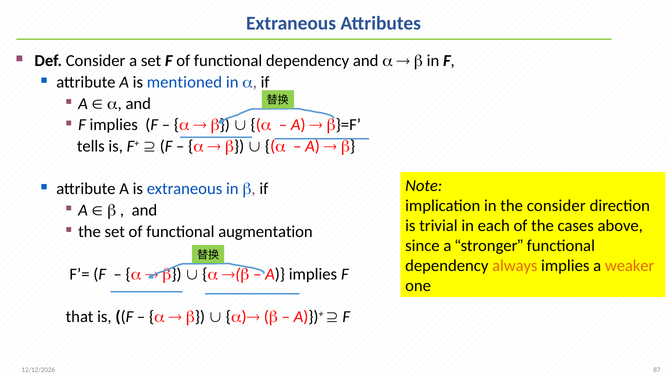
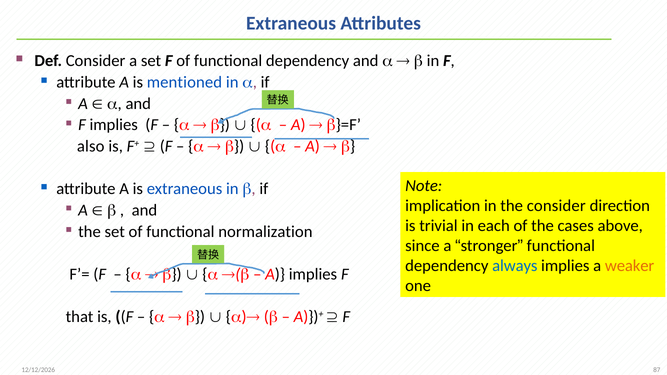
tells: tells -> also (91, 146)
augmentation: augmentation -> normalization (265, 232)
always colour: orange -> blue (515, 266)
